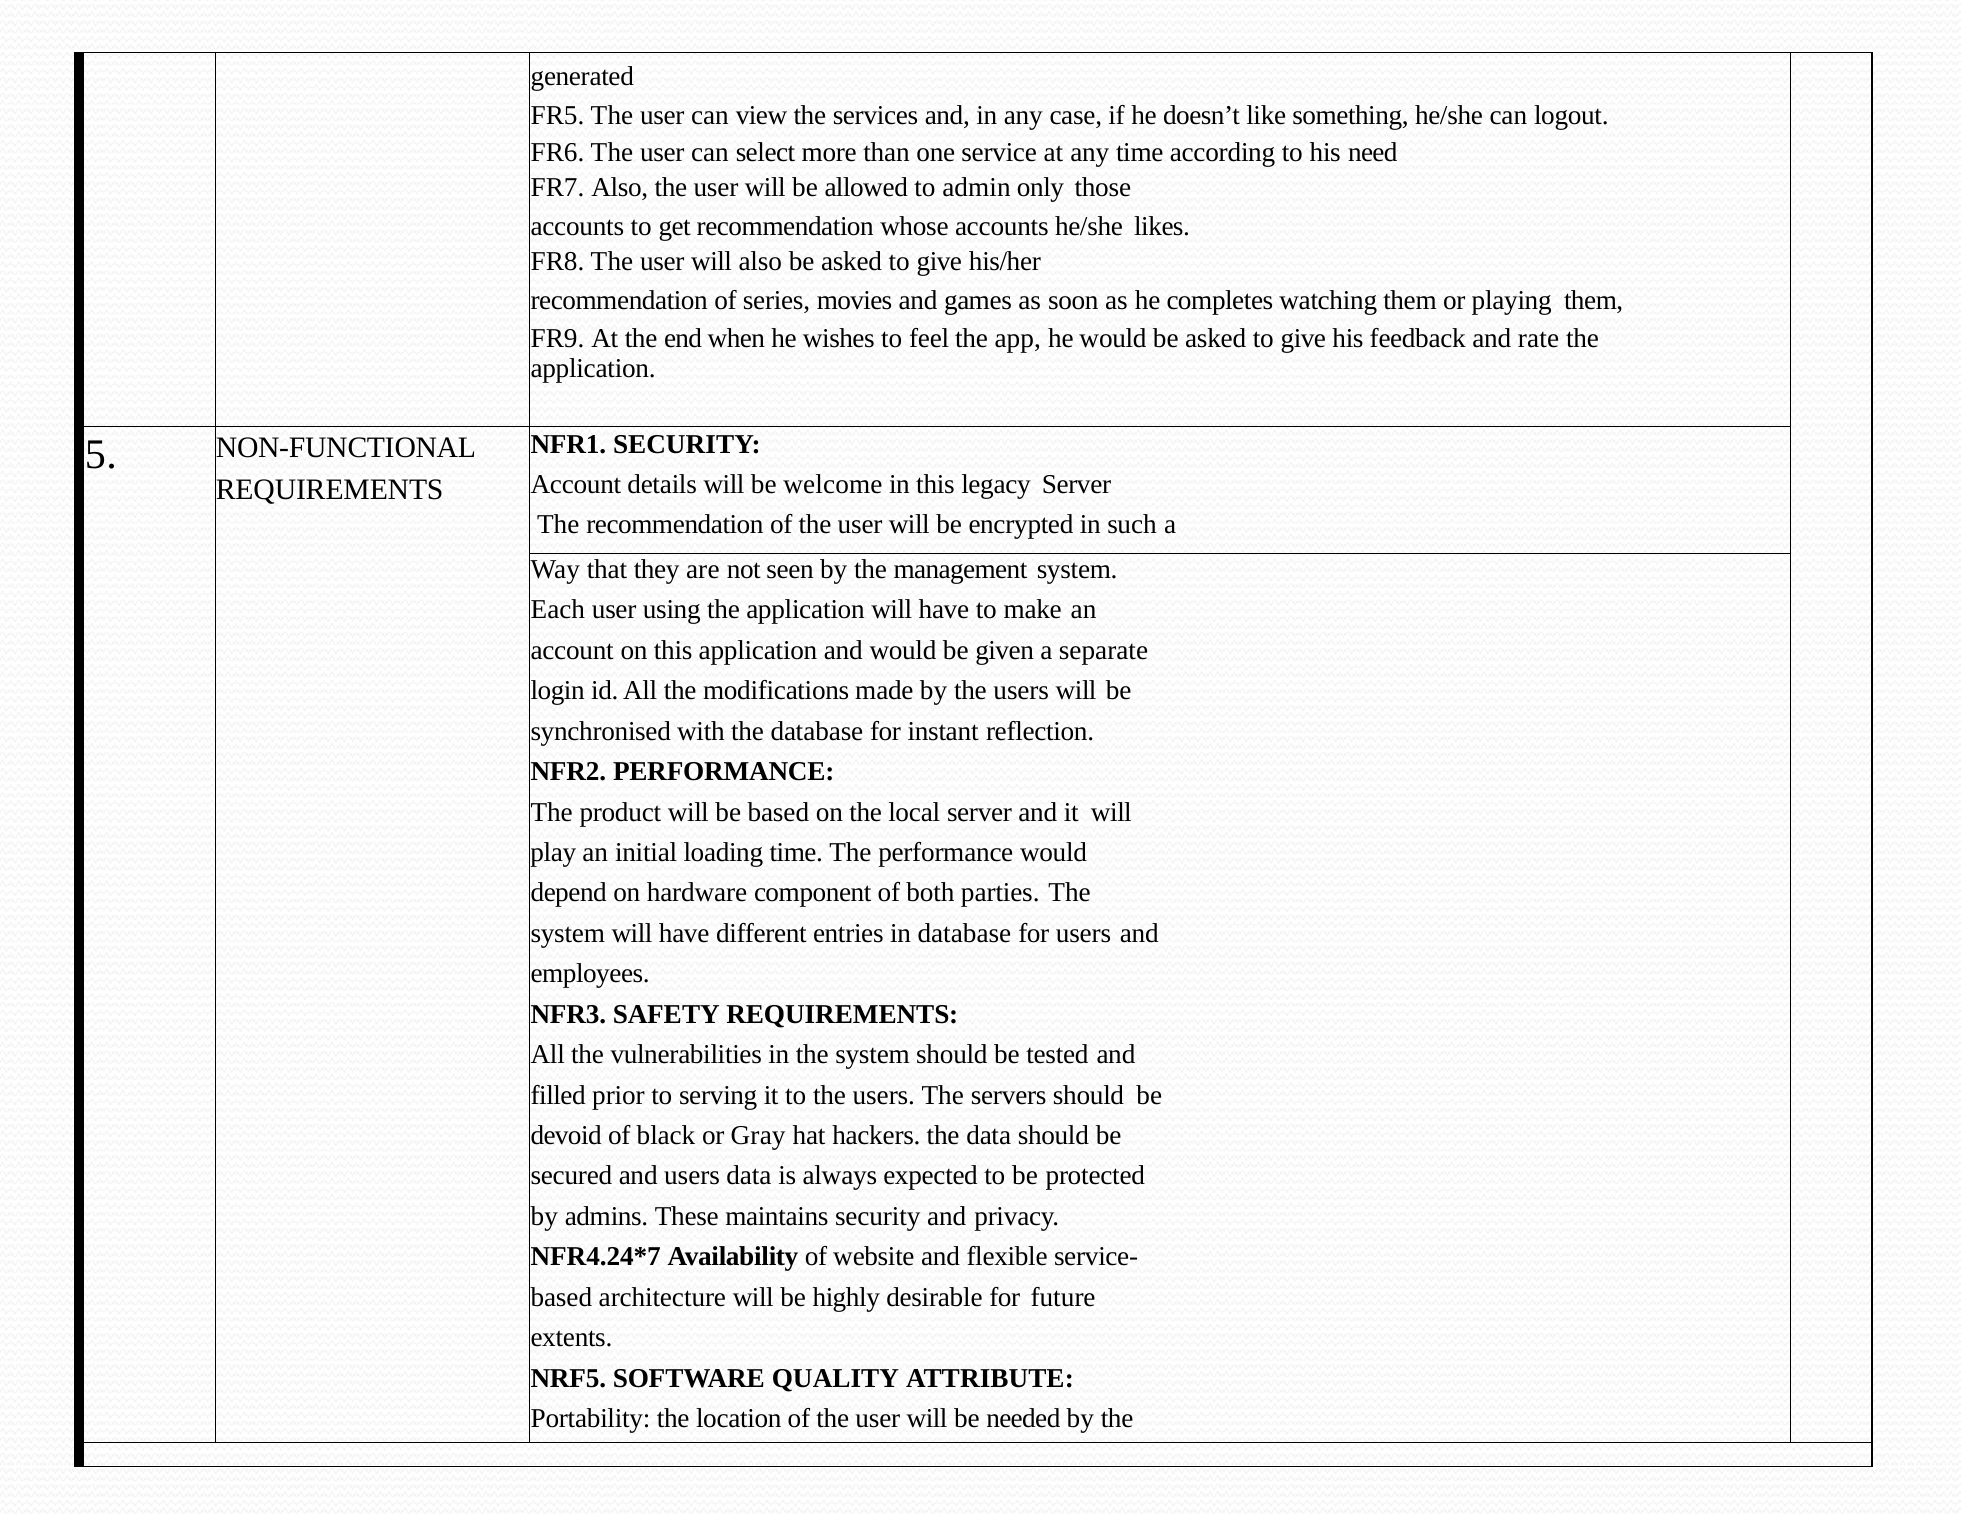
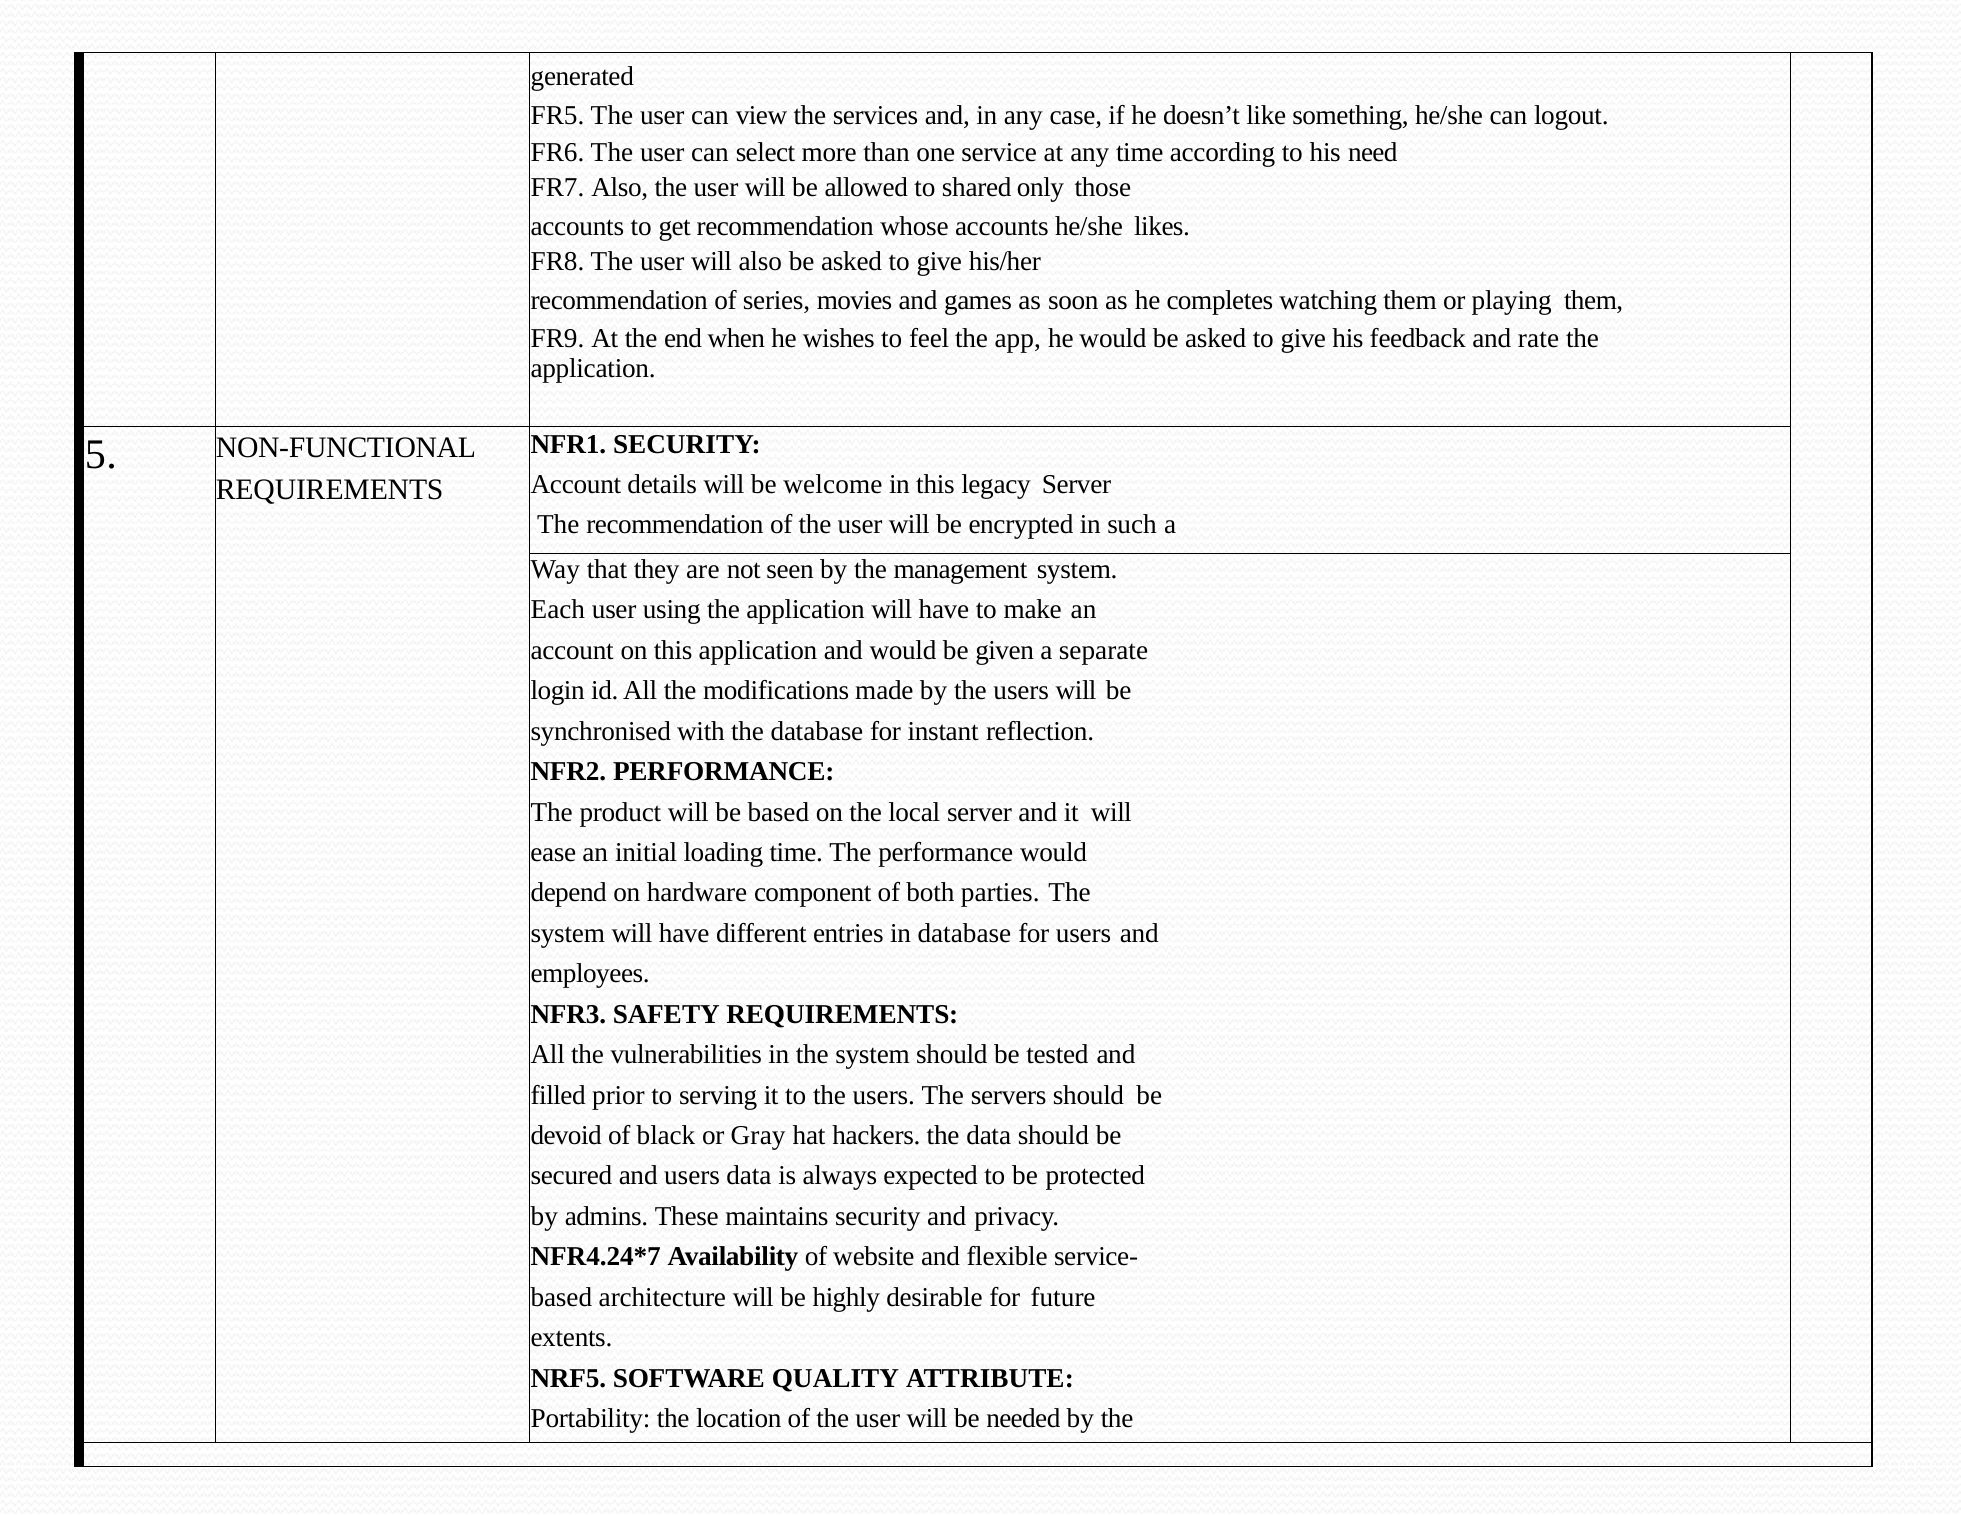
admin: admin -> shared (977, 187)
play: play -> ease (553, 853)
